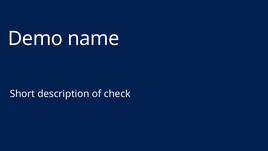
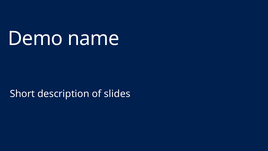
check: check -> slides (117, 94)
